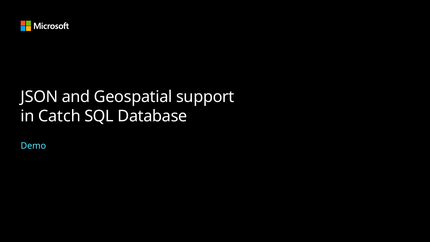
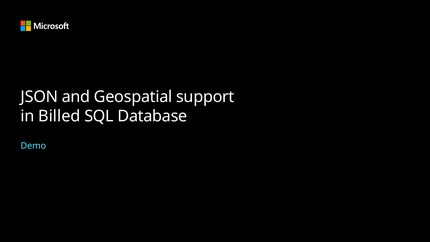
Catch: Catch -> Billed (59, 116)
